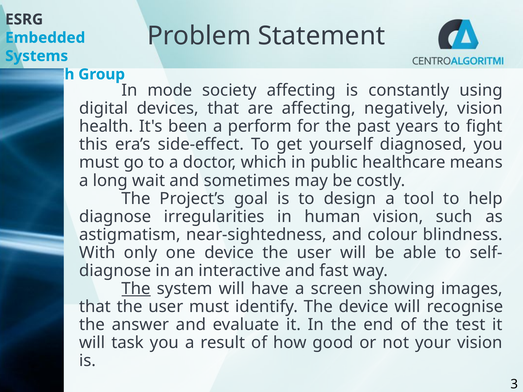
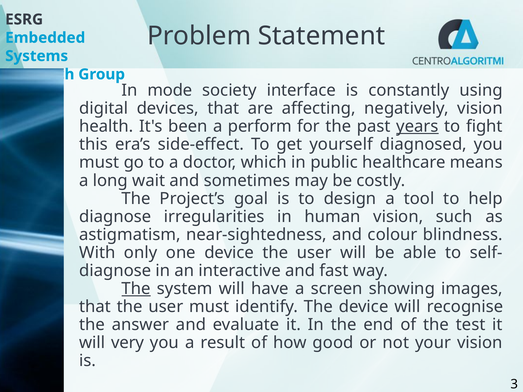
society affecting: affecting -> interface (301, 90)
years underline: none -> present (417, 127)
task: task -> very (128, 343)
